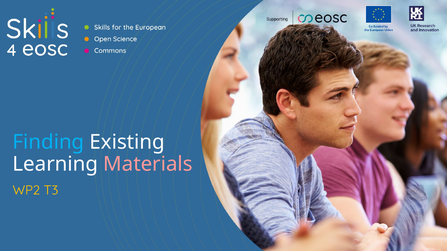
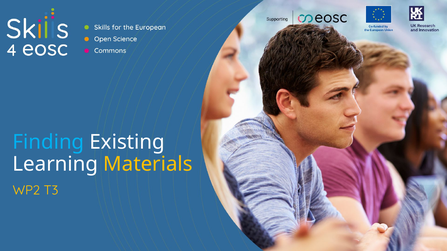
Materials colour: pink -> yellow (148, 165)
